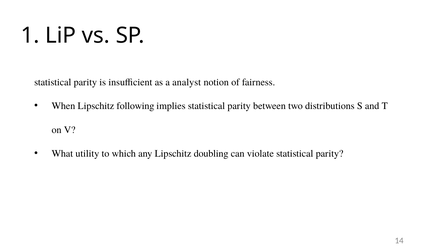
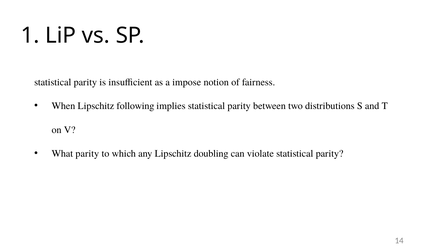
analyst: analyst -> impose (187, 82)
What utility: utility -> parity (87, 153)
